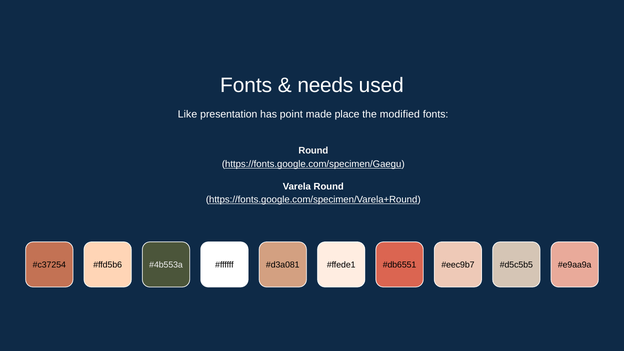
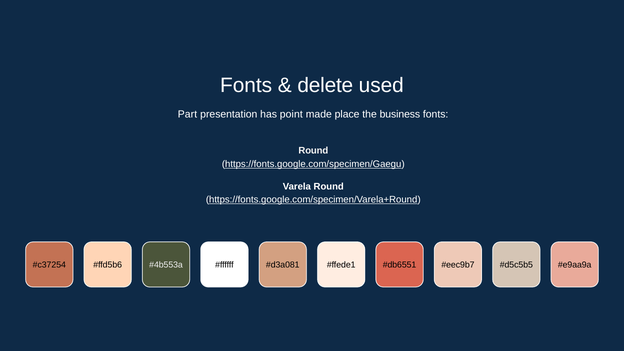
needs: needs -> delete (325, 85)
Like: Like -> Part (188, 115)
modified: modified -> business (400, 115)
